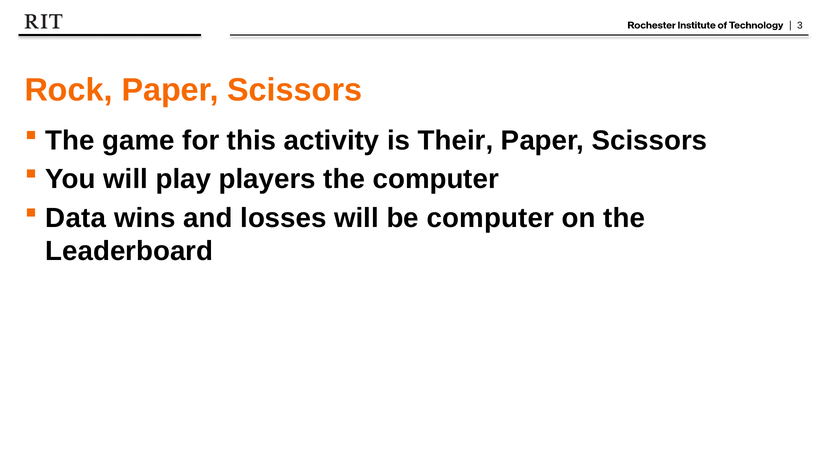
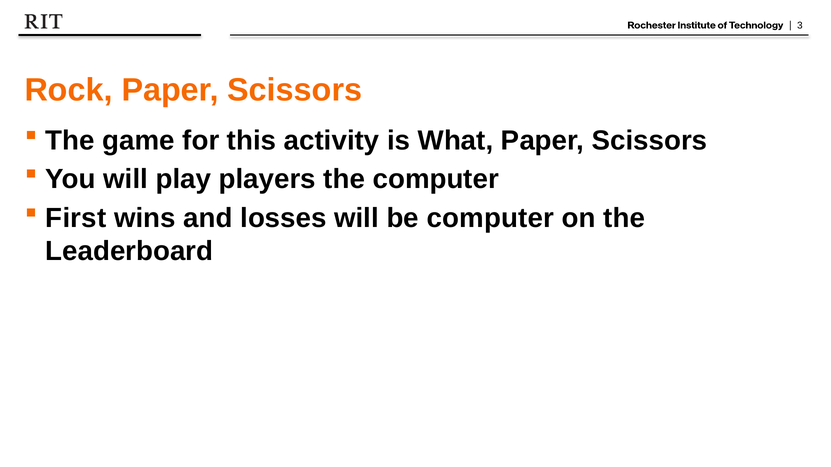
Their: Their -> What (456, 141)
Data: Data -> First (76, 218)
